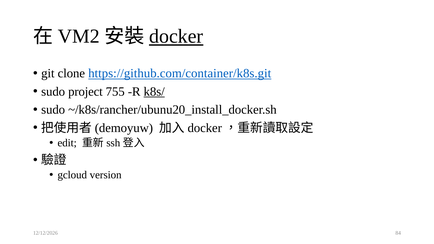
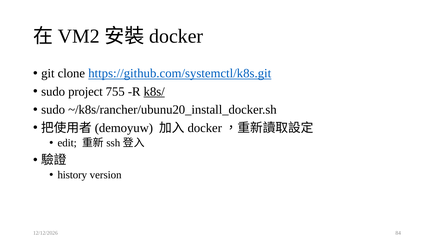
docker underline: present -> none (176, 36)
https://github.com/container/k8s.git: https://github.com/container/k8s.git -> https://github.com/systemctl/k8s.git (180, 73)
gcloud: gcloud -> history (72, 175)
